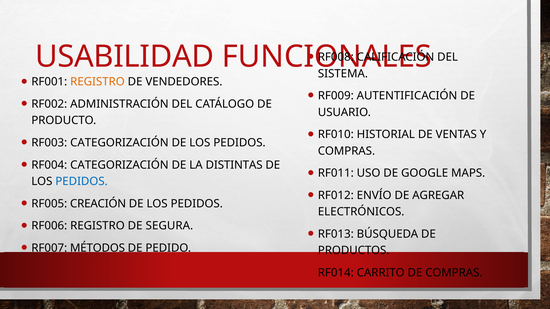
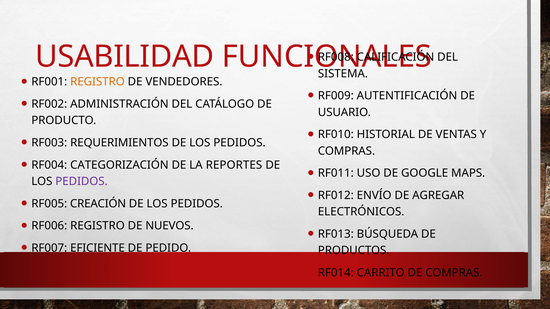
RF003 CATEGORIZACIÓN: CATEGORIZACIÓN -> REQUERIMIENTOS (119, 143)
DISTINTAS: DISTINTAS -> REPORTES (234, 165)
PEDIDOS colour: blue -> purple (82, 182)
SEGURA: SEGURA -> NUEVOS (170, 226)
MÉTODOS: MÉTODOS -> EFICIENTE (98, 248)
